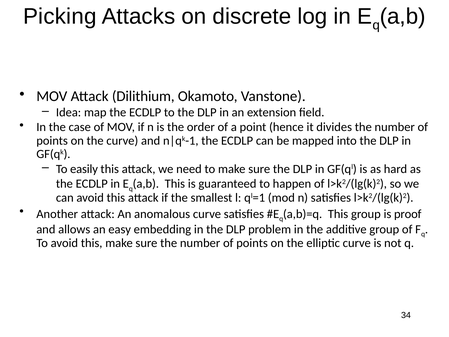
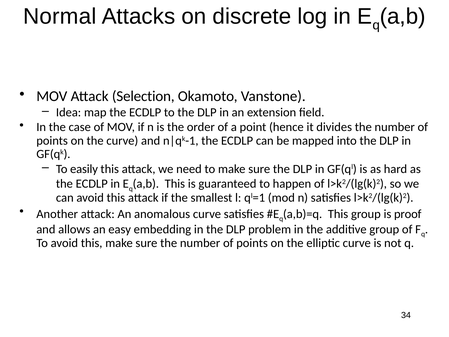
Picking: Picking -> Normal (60, 17)
Dilithium: Dilithium -> Selection (143, 96)
